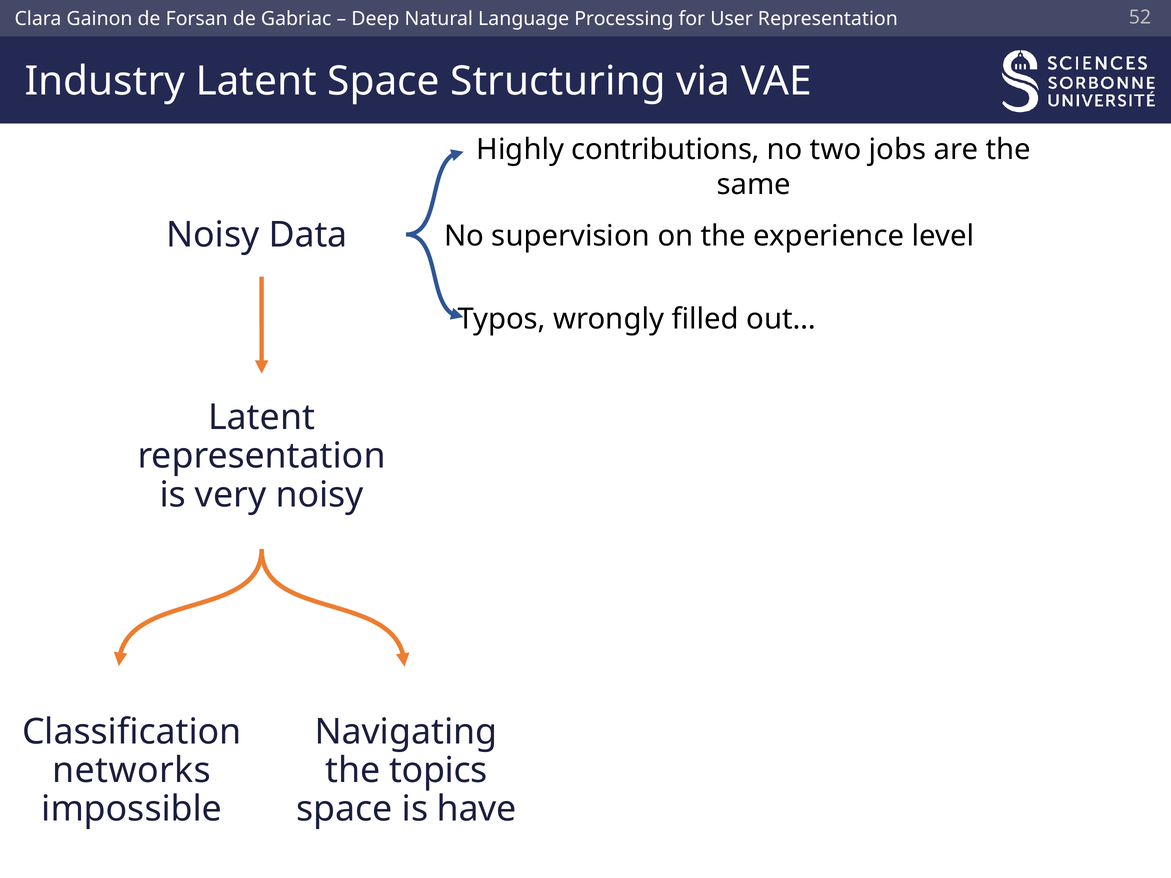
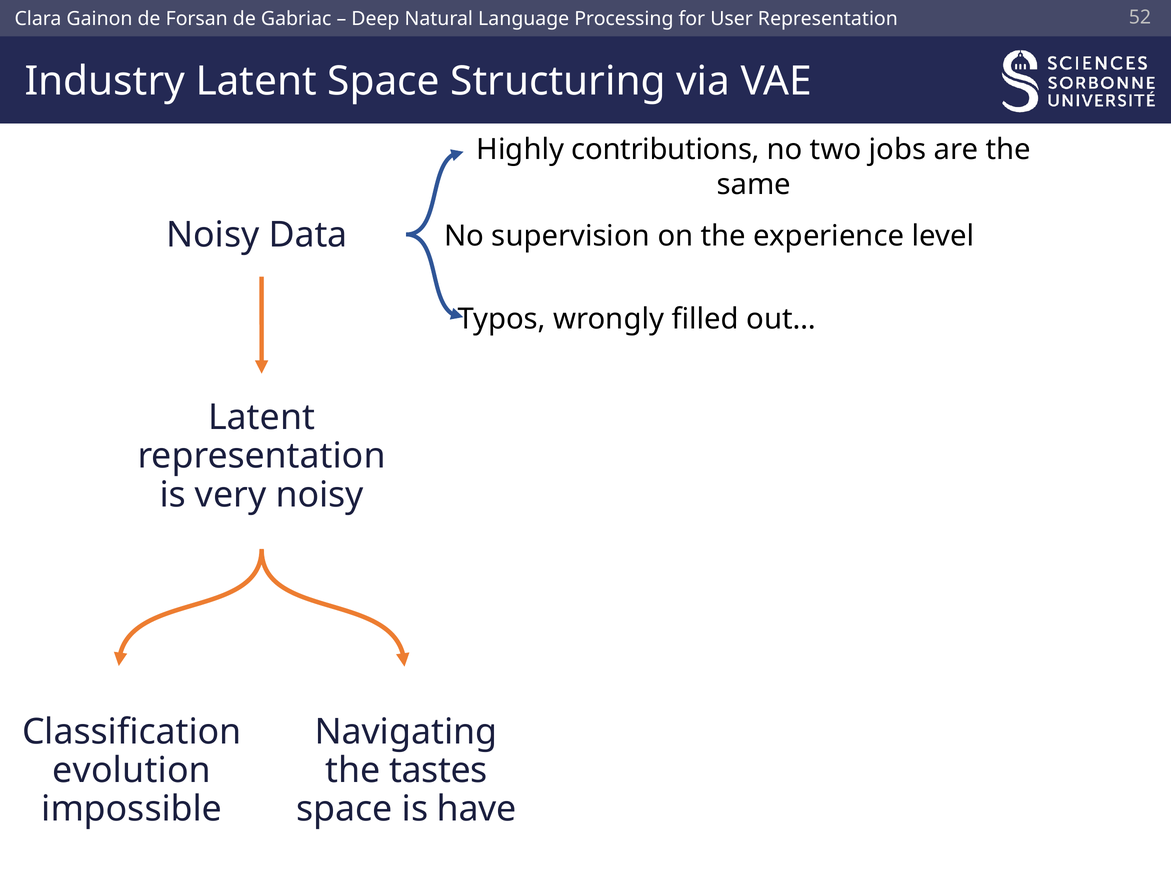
networks: networks -> evolution (132, 771)
topics: topics -> tastes (438, 771)
